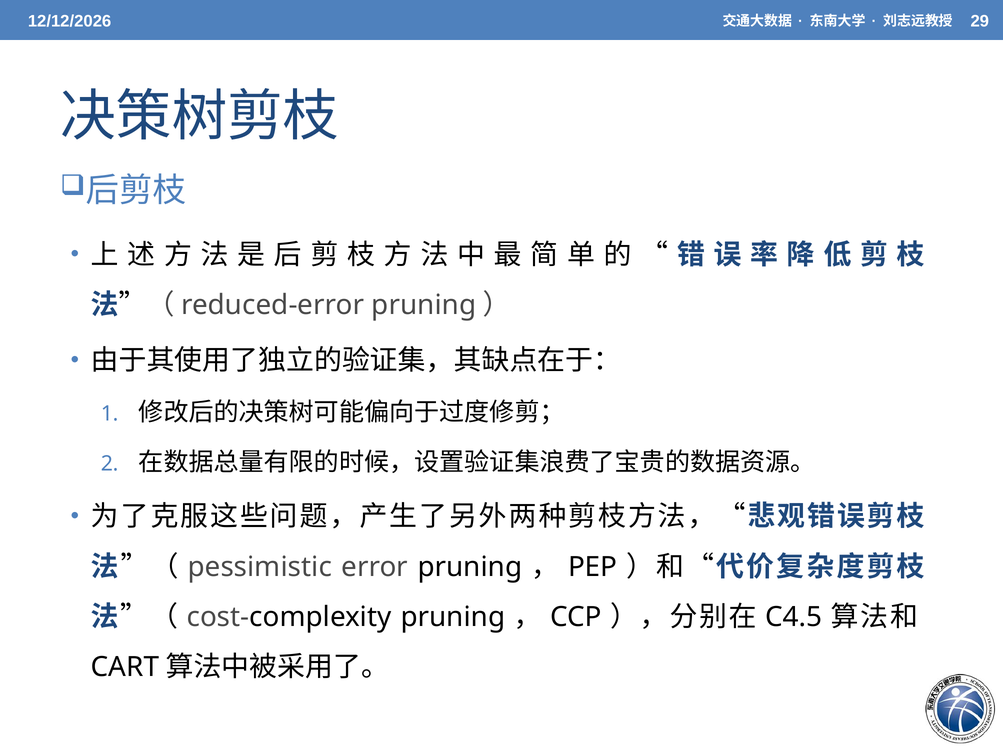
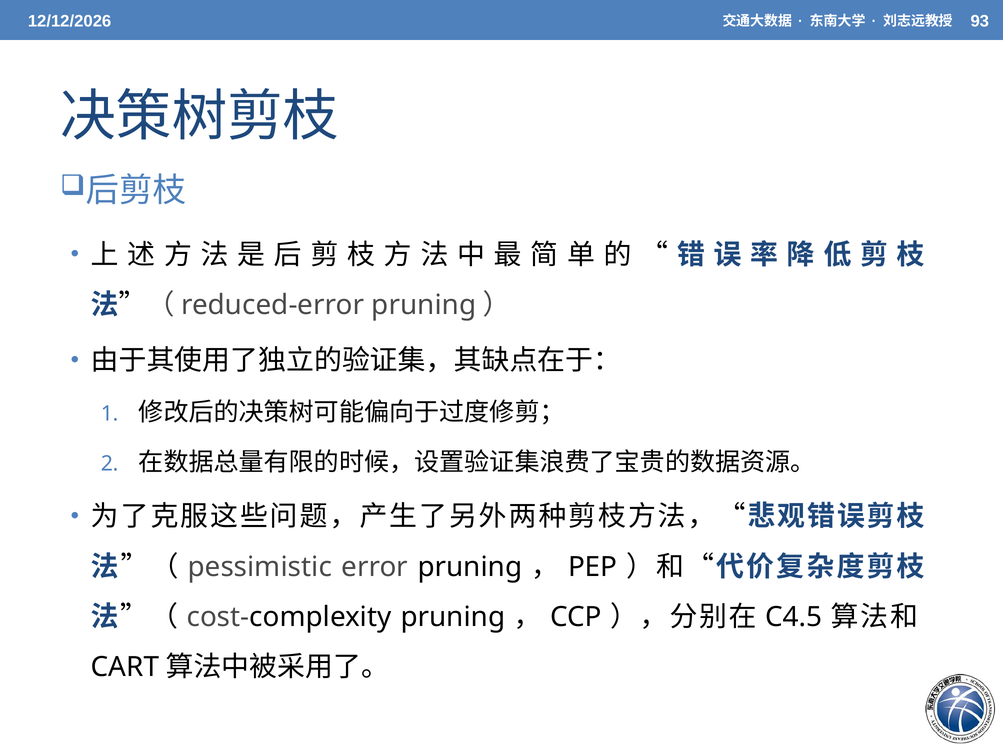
29: 29 -> 93 (980, 21)
